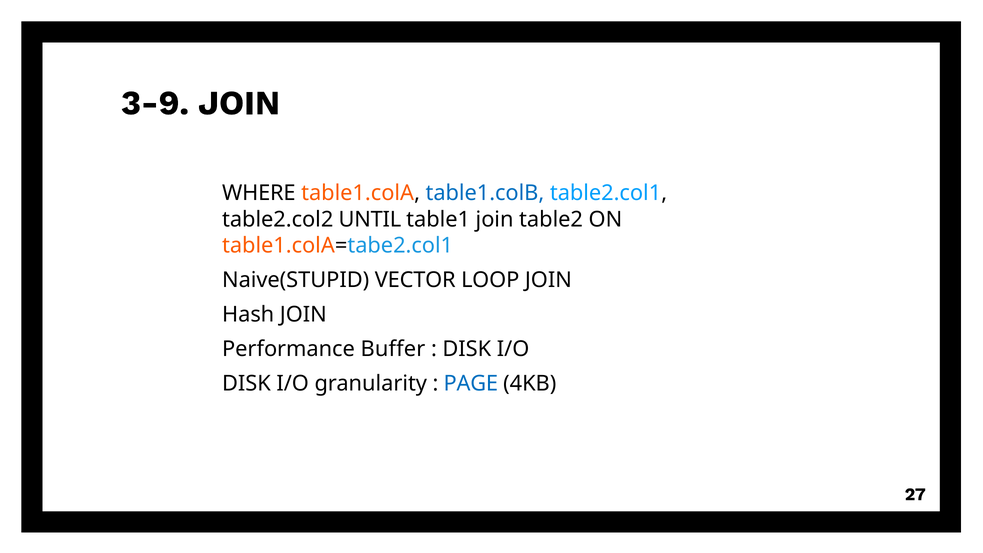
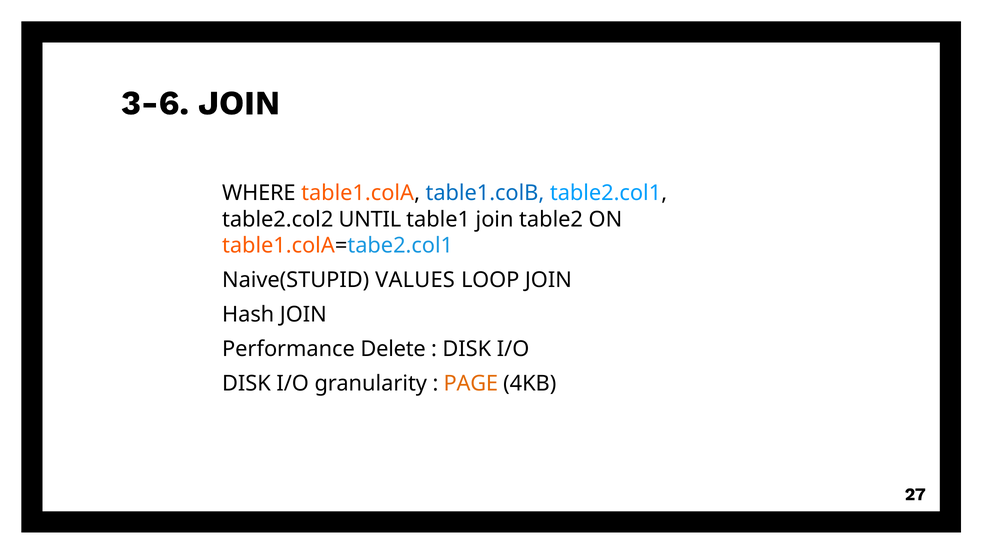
3-9: 3-9 -> 3-6 (155, 103)
VECTOR: VECTOR -> VALUES (415, 280)
Buffer: Buffer -> Delete (393, 349)
PAGE colour: blue -> orange (471, 383)
